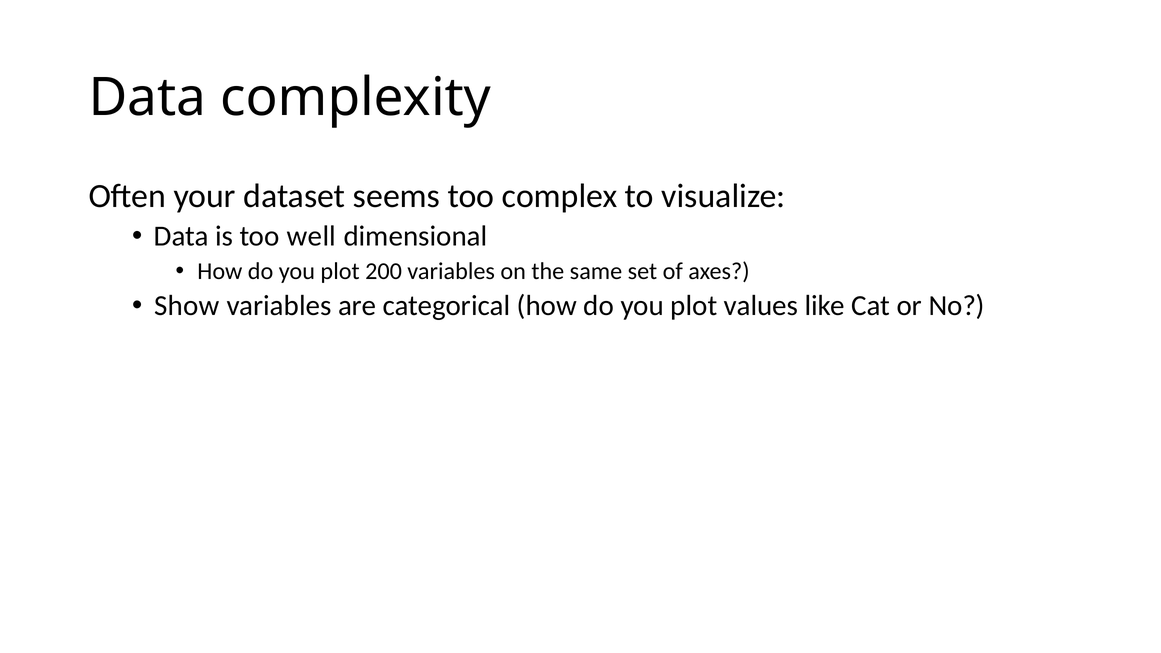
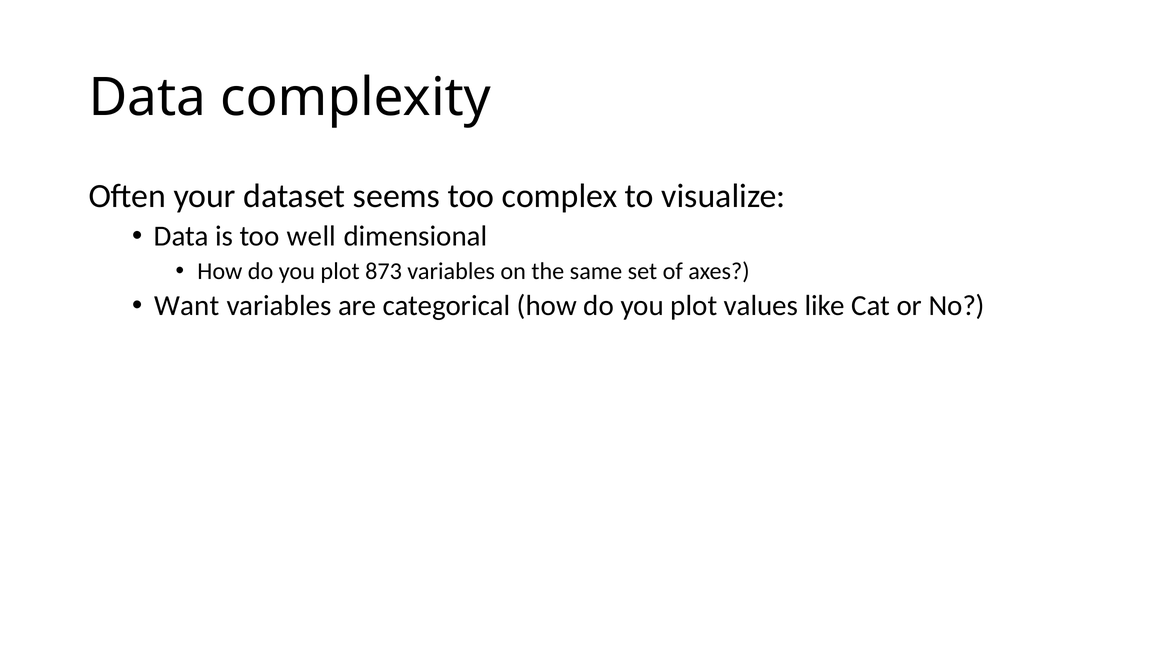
200: 200 -> 873 (384, 271)
Show: Show -> Want (187, 306)
